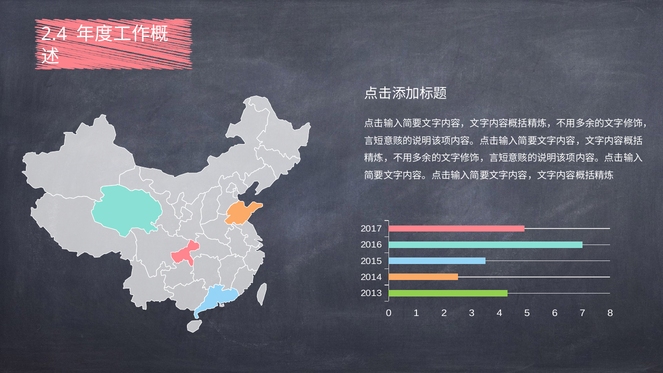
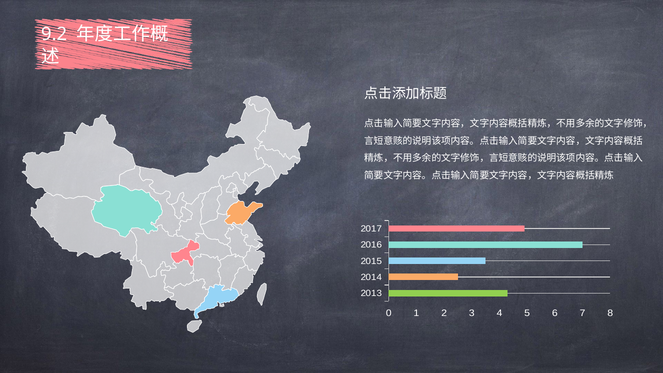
2.4: 2.4 -> 9.2 (54, 34)
